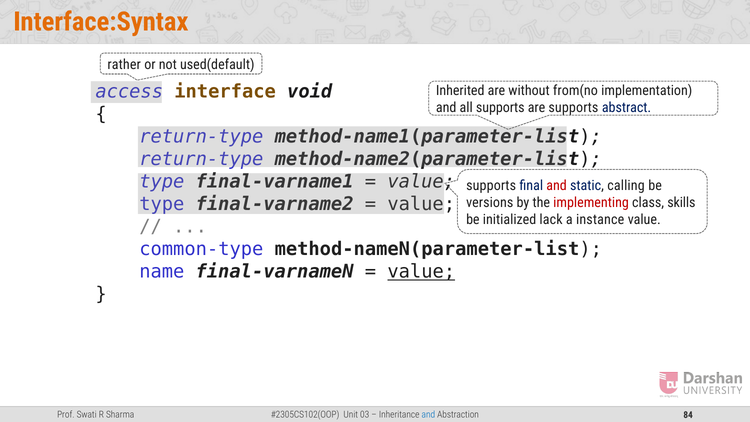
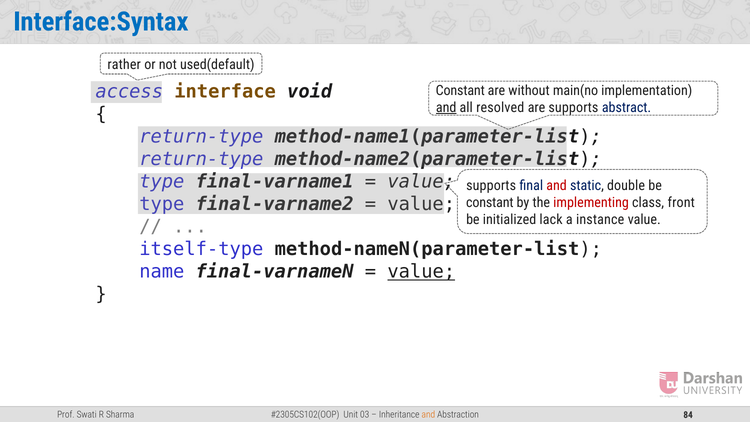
Interface:Syntax colour: orange -> blue (101, 22)
Inherited: Inherited -> Constant (460, 91)
from(no: from(no -> main(no (575, 91)
and underline: none -> present (446, 108)
all supports: supports -> resolved (500, 108)
calling: calling -> double (626, 186)
versions: versions -> constant (490, 202)
skills: skills -> front (681, 202)
common-type: common-type -> itself-type (201, 249)
and colour: blue -> orange (428, 415)
